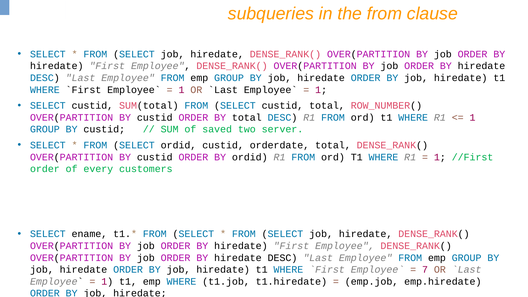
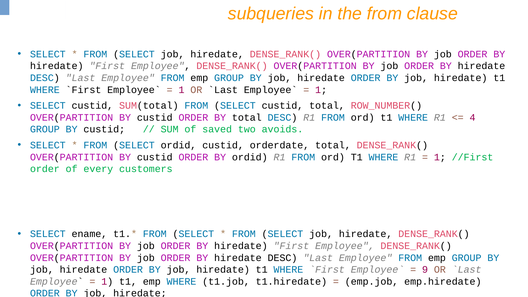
1: 1 -> 4 (473, 118)
server: server -> avoids (282, 129)
7: 7 -> 9 (425, 270)
